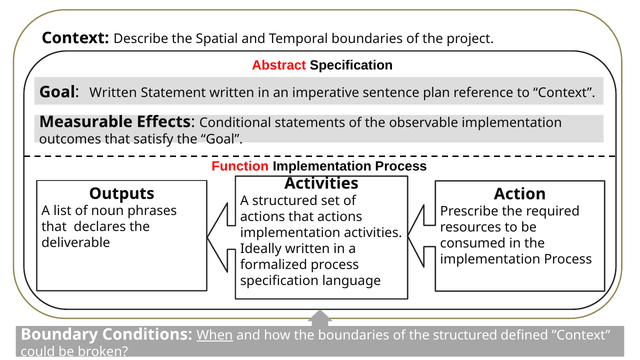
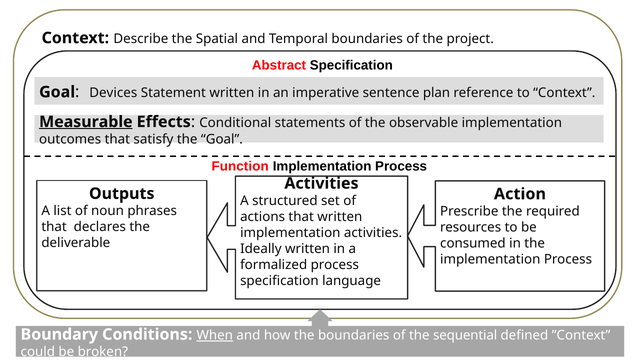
Written: Written -> Devices (113, 93)
Measurable underline: none -> present (86, 122)
that actions: actions -> written (340, 217)
the structured: structured -> sequential (465, 335)
